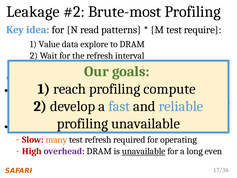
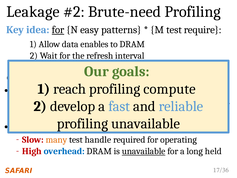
Brute-most: Brute-most -> Brute-need (125, 12)
for underline: none -> present (58, 30)
read: read -> easy (90, 30)
Value: Value -> Allow (49, 44)
explore: explore -> enables (94, 44)
test refresh: refresh -> handle (98, 139)
overhead colour: purple -> blue (64, 151)
even: even -> held (213, 151)
